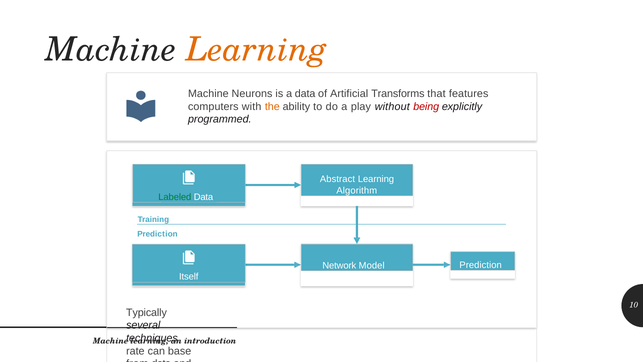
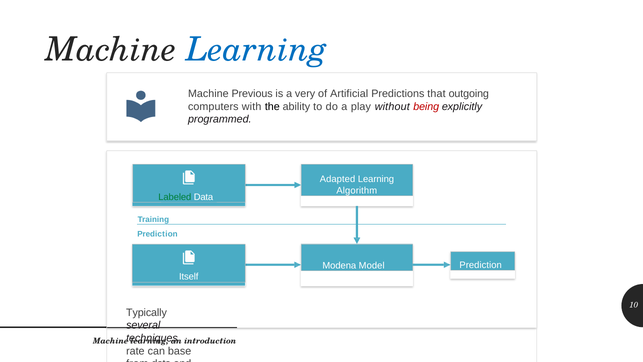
Learning colour: orange -> blue (257, 50)
Neurons: Neurons -> Previous (252, 94)
a data: data -> very (305, 94)
Artificial Transforms: Transforms -> Predictions (398, 94)
features: features -> outgoing (469, 94)
the colour: orange -> black (272, 106)
Abstract: Abstract -> Adapted (338, 179)
Network: Network -> Modena (339, 265)
